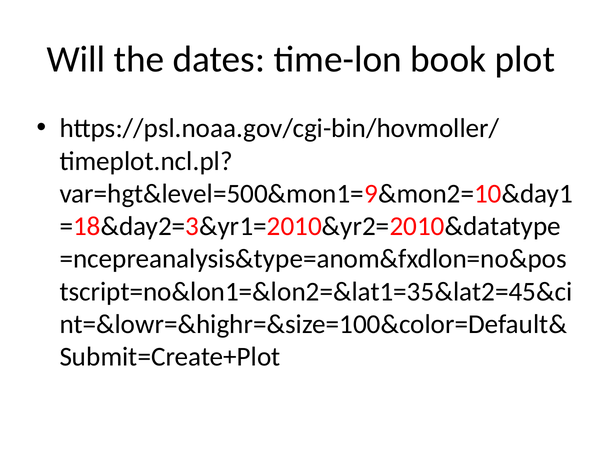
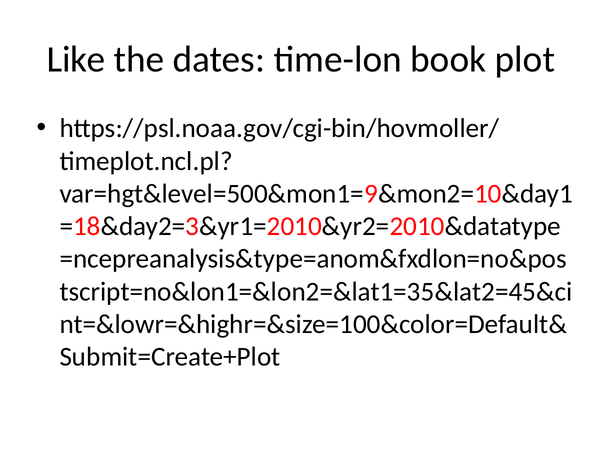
Will: Will -> Like (76, 59)
